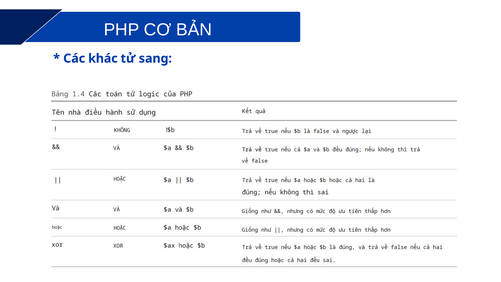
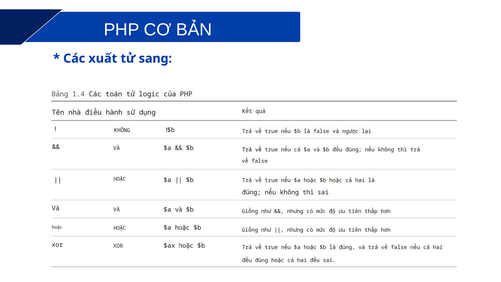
khác: khác -> xuất (103, 58)
